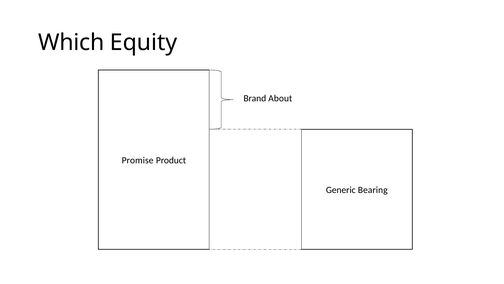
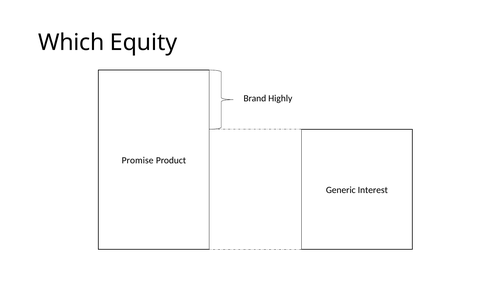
About: About -> Highly (280, 98)
Bearing: Bearing -> Interest (373, 190)
